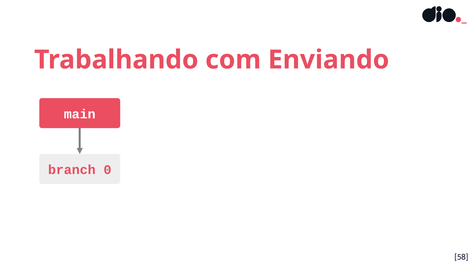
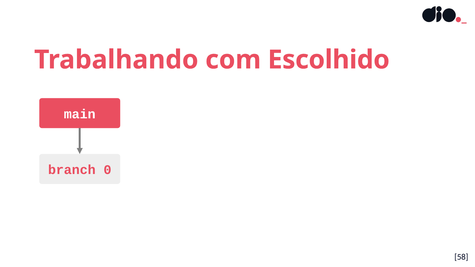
Enviando: Enviando -> Escolhido (329, 60)
